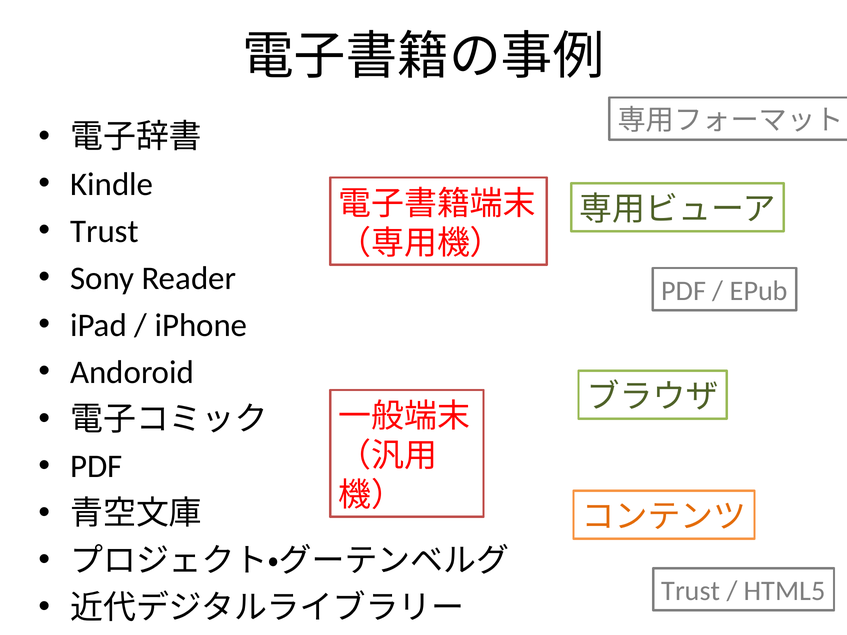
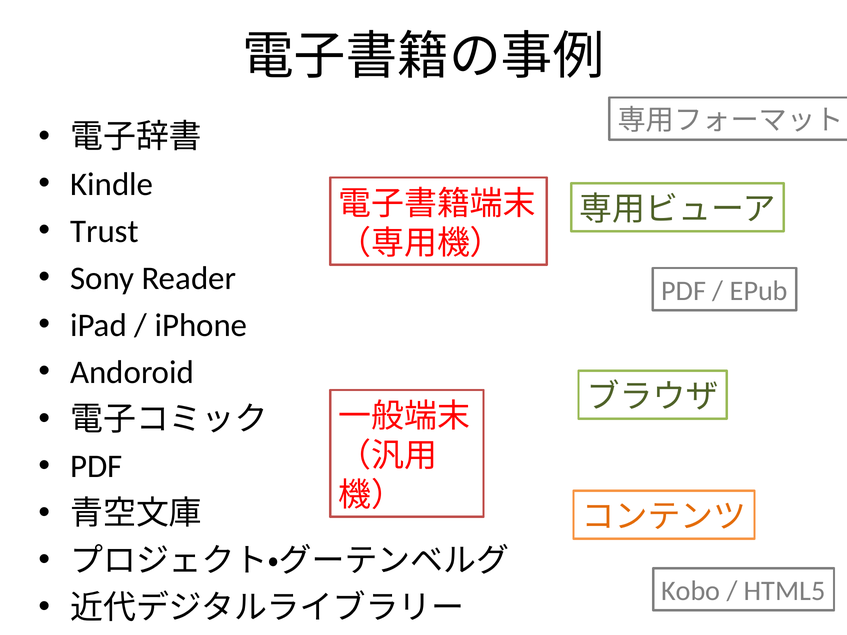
Trust: Trust -> Kobo (691, 591)
